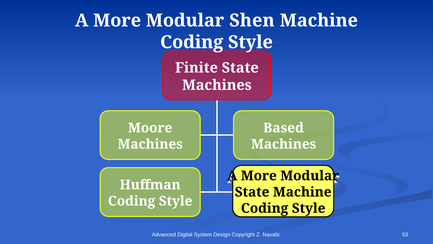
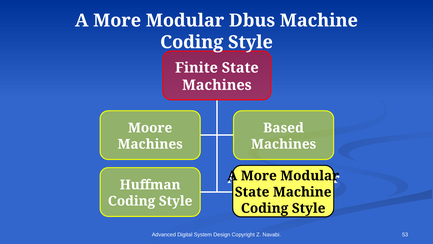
Shen: Shen -> Dbus (252, 20)
